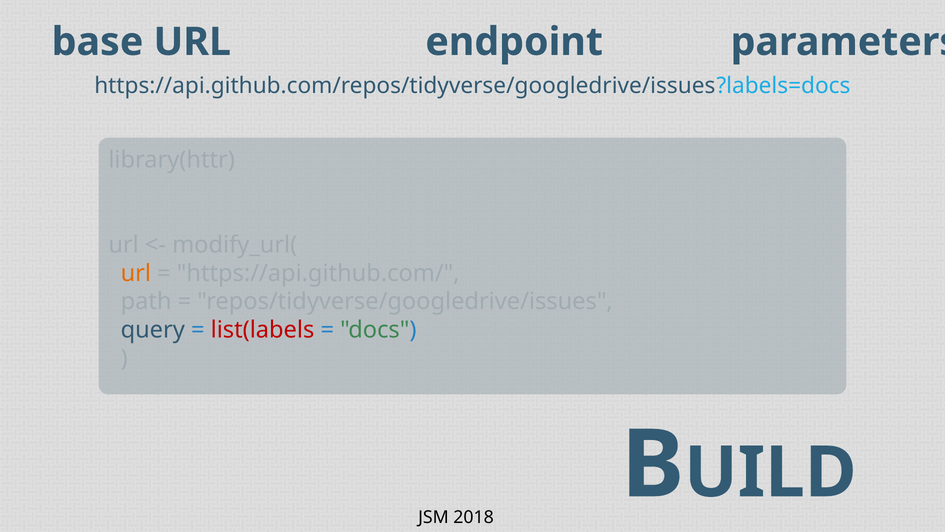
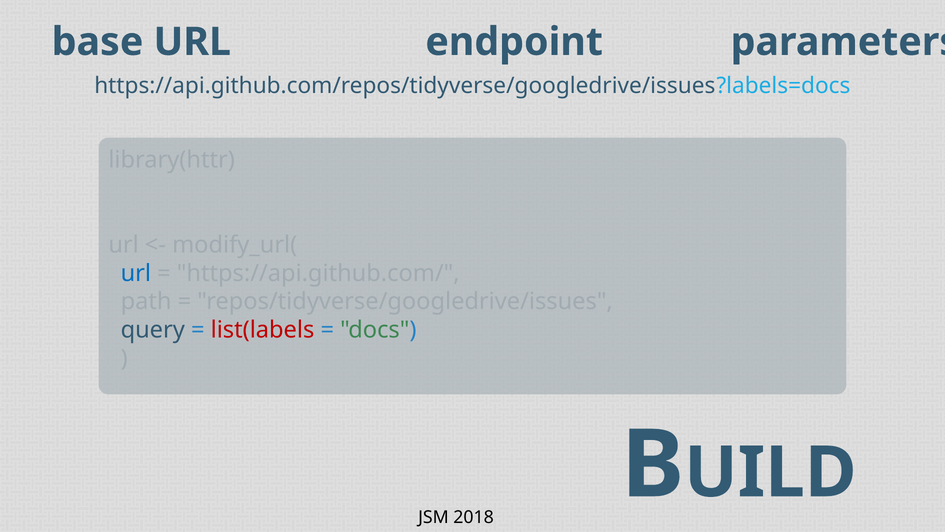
url colour: orange -> blue (136, 273)
